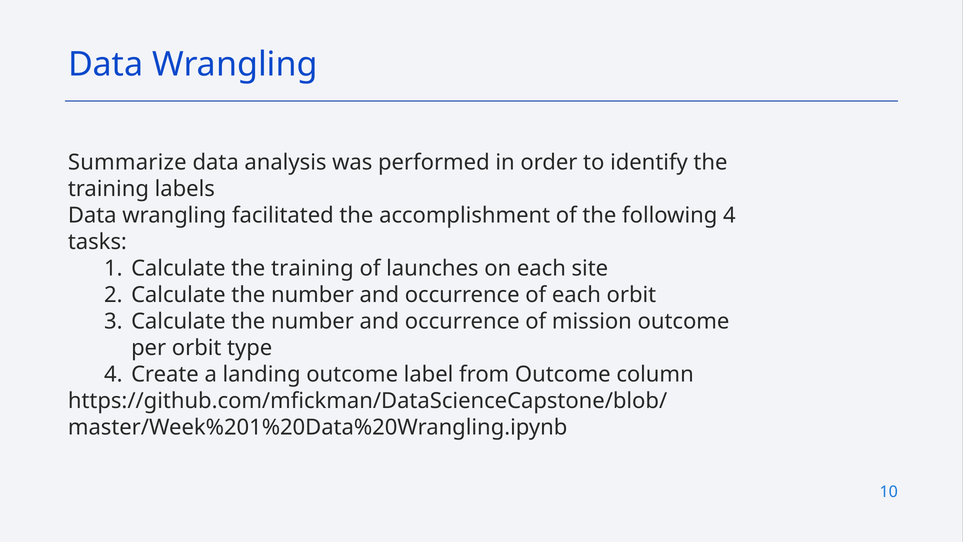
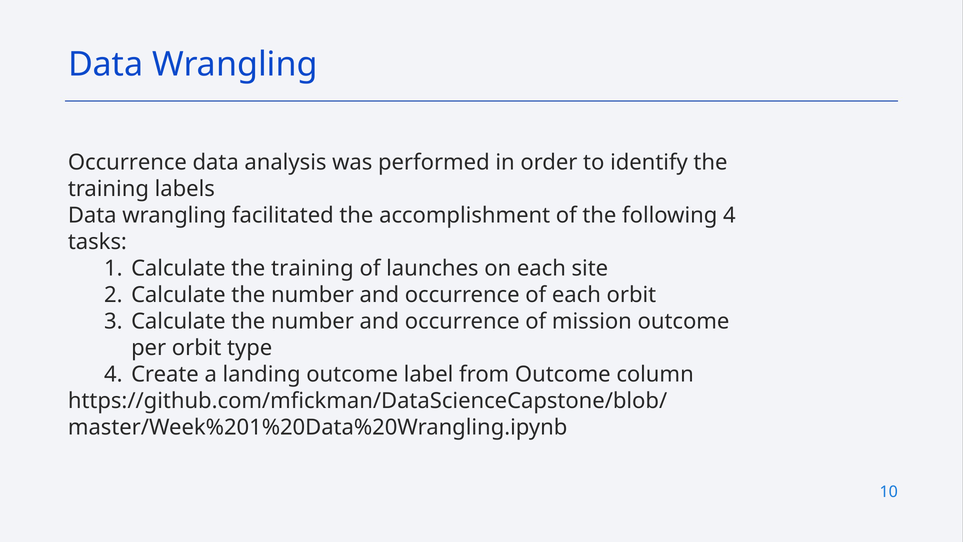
Summarize: Summarize -> Occurrence (127, 163)
